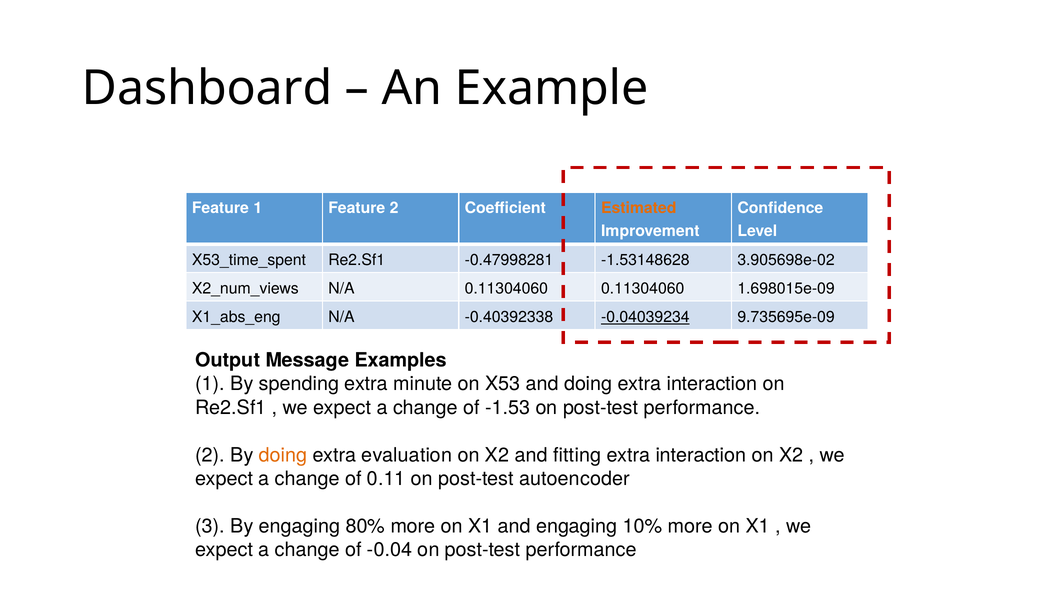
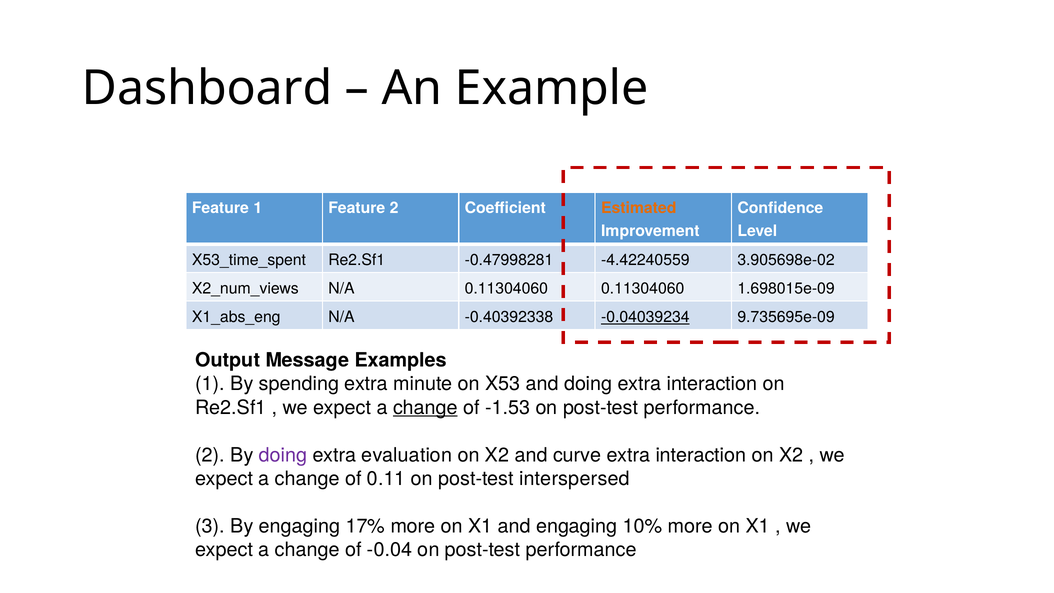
-1.53148628: -1.53148628 -> -4.42240559 (645, 260)
change underline: none -> present (425, 408)
doing colour: orange -> purple (283, 455)
fitting: fitting -> curve (577, 455)
autoencoder: autoencoder -> interspersed (574, 479)
80%: 80% -> 17% (365, 526)
